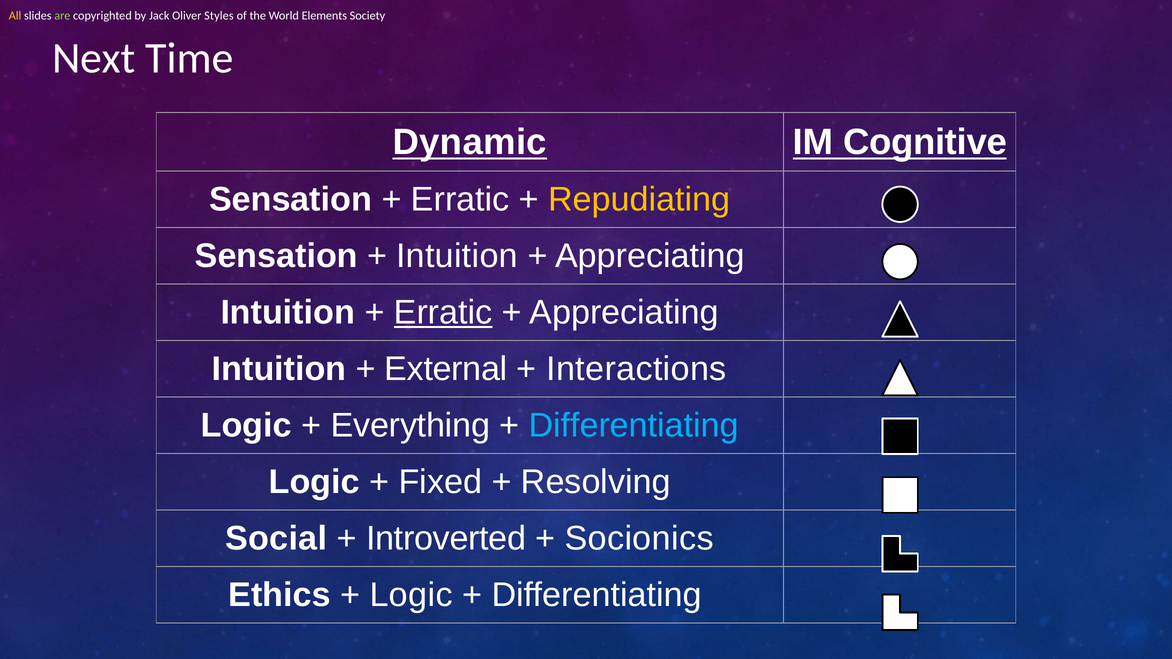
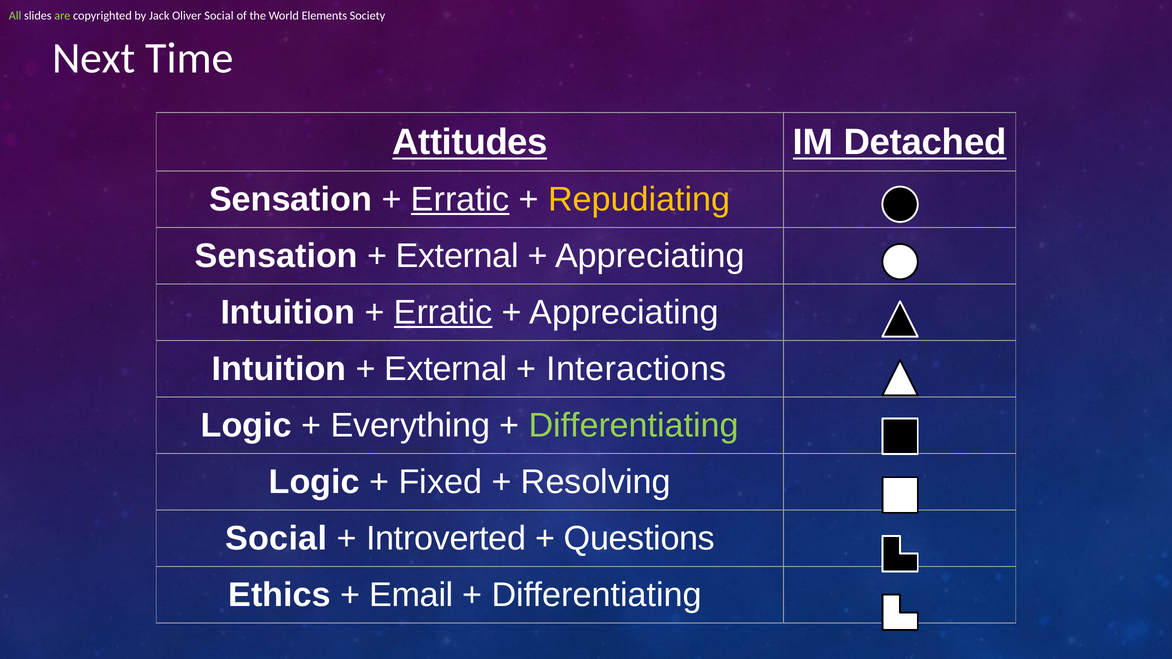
All colour: yellow -> light green (15, 16)
Oliver Styles: Styles -> Social (219, 16)
Dynamic: Dynamic -> Attitudes (470, 142)
Cognitive: Cognitive -> Detached (925, 142)
Erratic underline: none -> present (460, 199)
Intuition: Intuition -> External (457, 256)
Differentiating colour: light blue -> light green (634, 425)
Socionics: Socionics -> Questions (639, 539)
Logic: Logic -> Email (411, 595)
